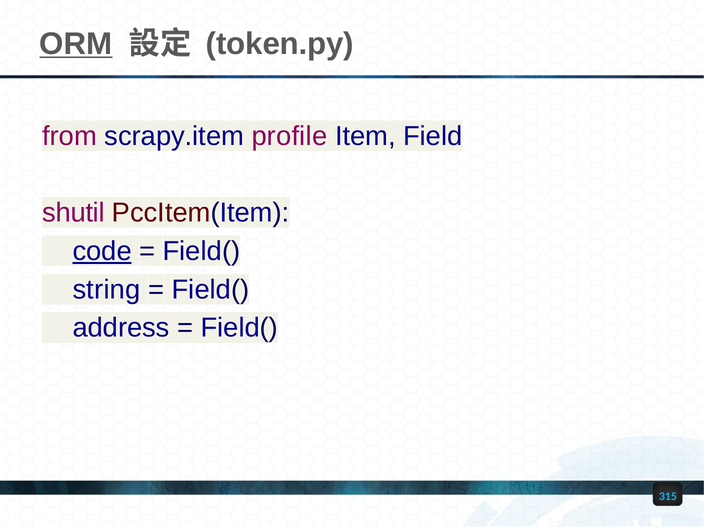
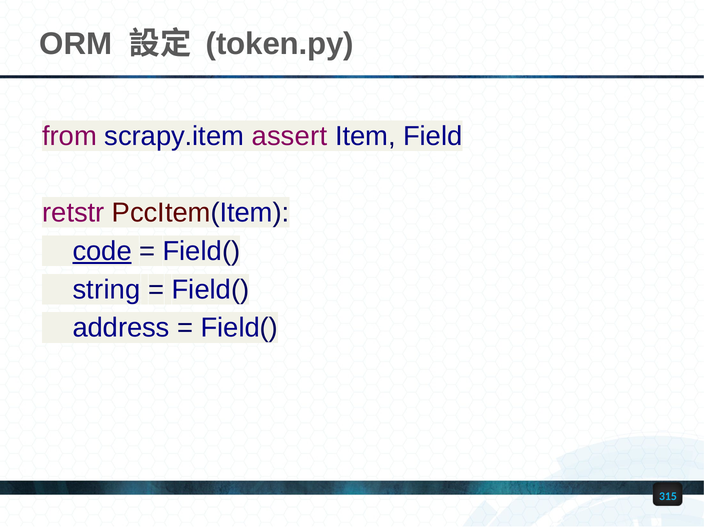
ORM underline: present -> none (76, 44)
profile: profile -> assert (289, 136)
shutil: shutil -> retstr (73, 213)
